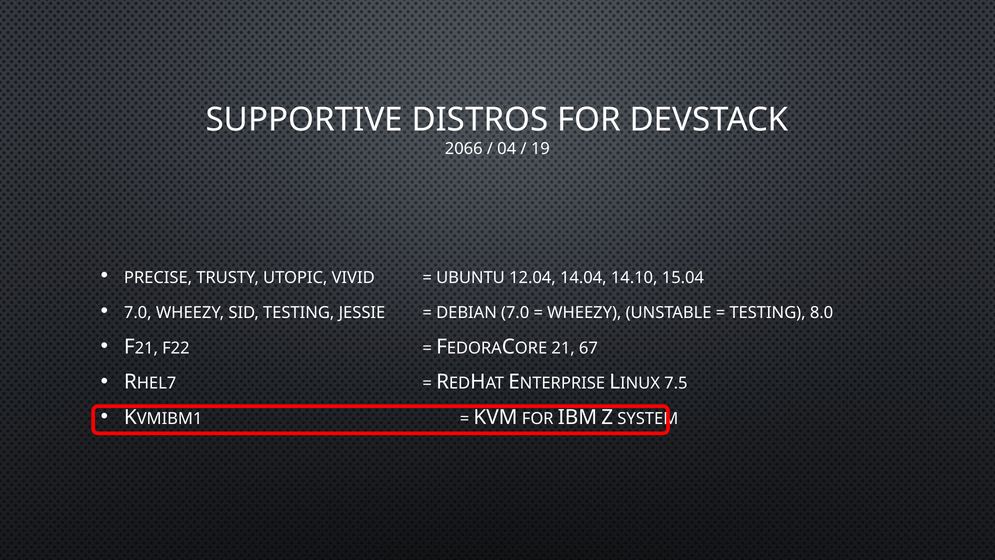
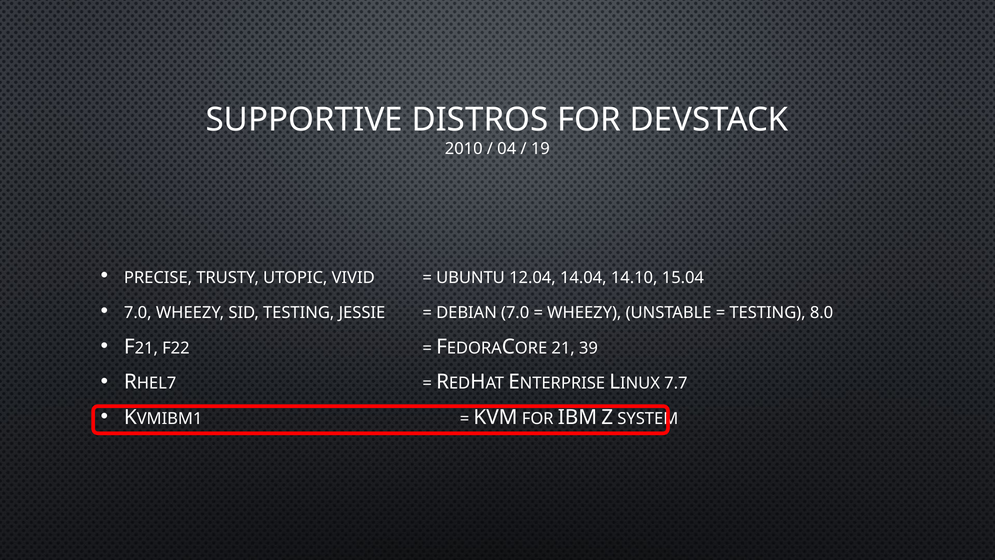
2066: 2066 -> 2010 (464, 149)
67: 67 -> 39 (588, 348)
7.5: 7.5 -> 7.7 (676, 383)
